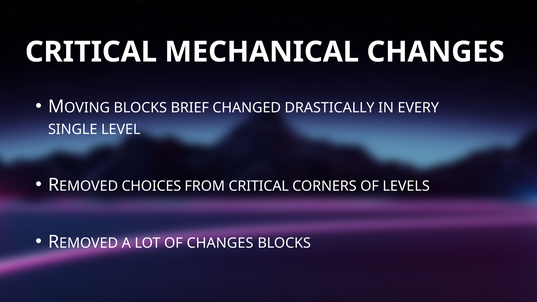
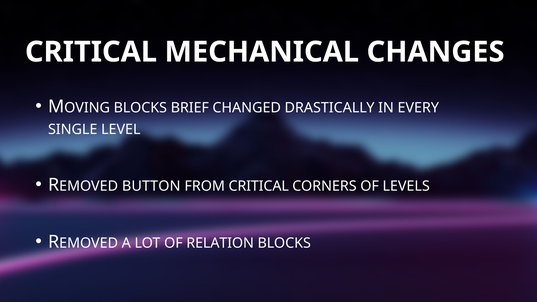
CHOICES: CHOICES -> BUTTON (151, 186)
OF CHANGES: CHANGES -> RELATION (220, 243)
